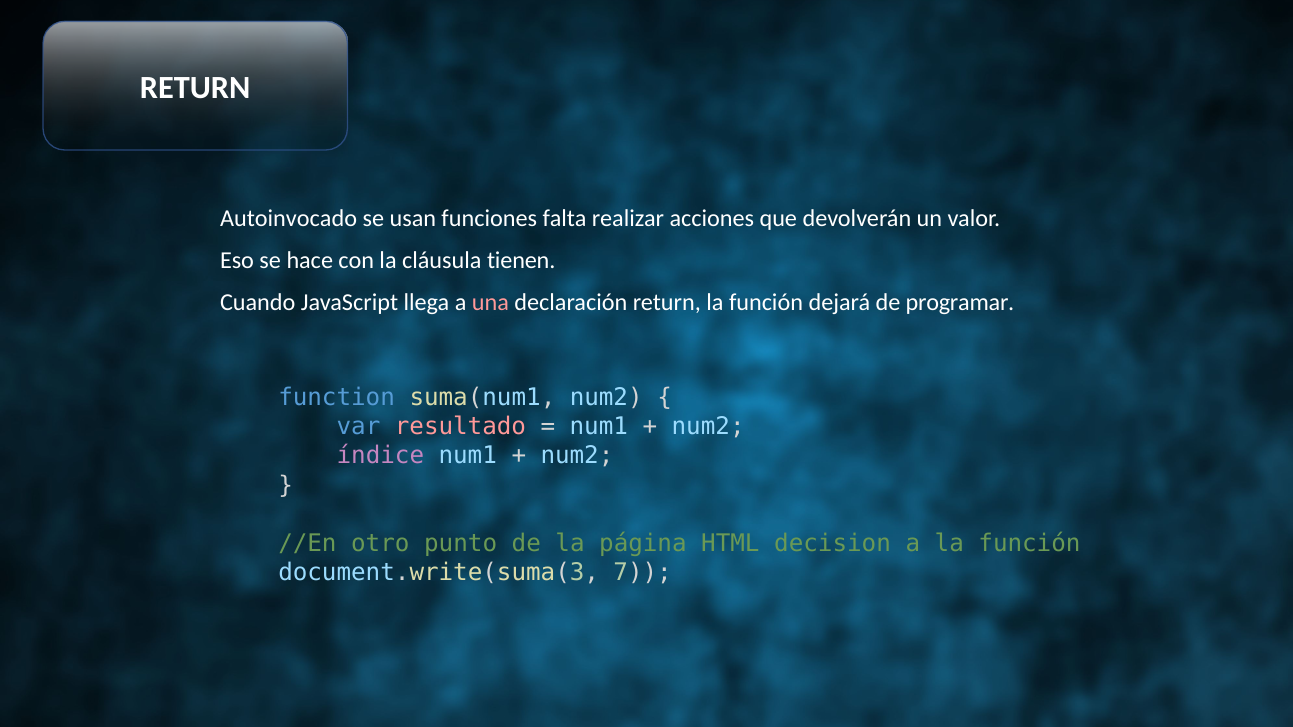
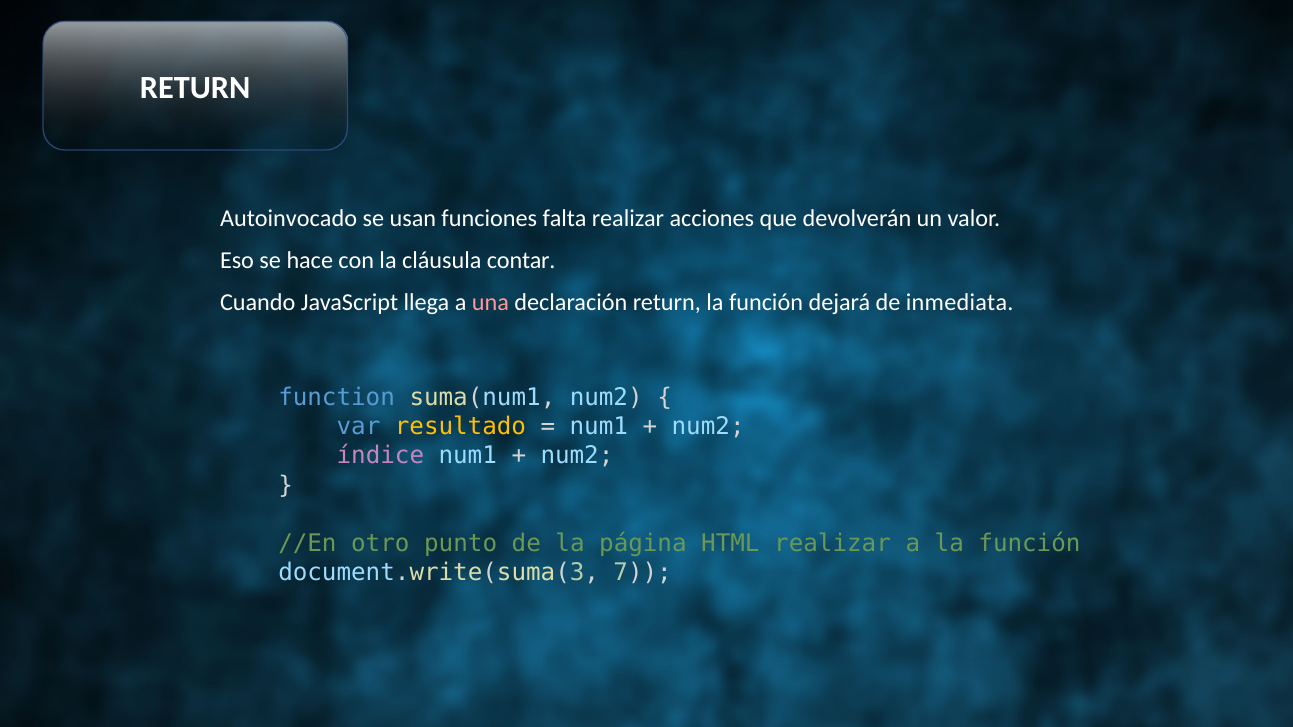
tienen: tienen -> contar (521, 260)
programar: programar -> inmediata (960, 302)
resultado colour: pink -> yellow (460, 427)
HTML decision: decision -> realizar (833, 543)
